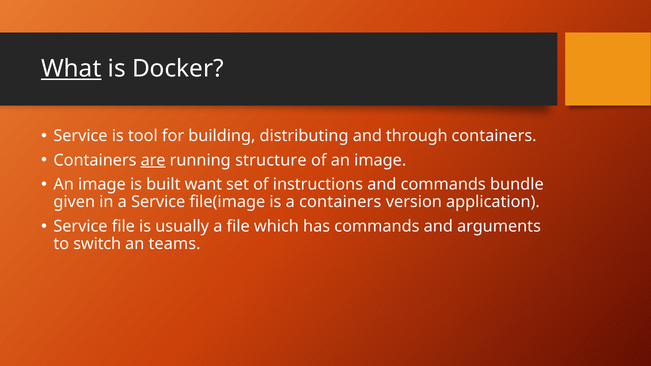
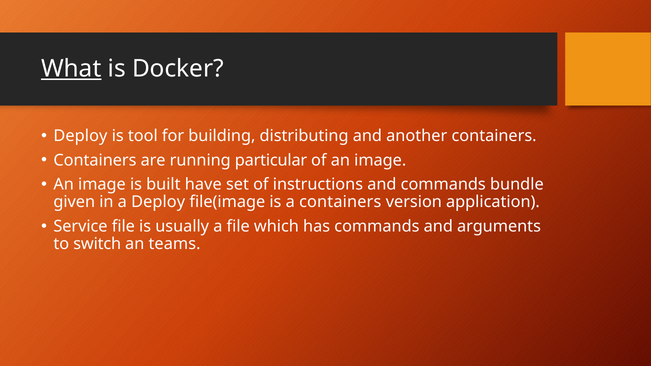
Service: Service -> Deploy (80, 136)
through: through -> another (417, 136)
are underline: present -> none (153, 160)
structure: structure -> particular (271, 160)
want: want -> have (203, 185)
a Service: Service -> Deploy (158, 202)
